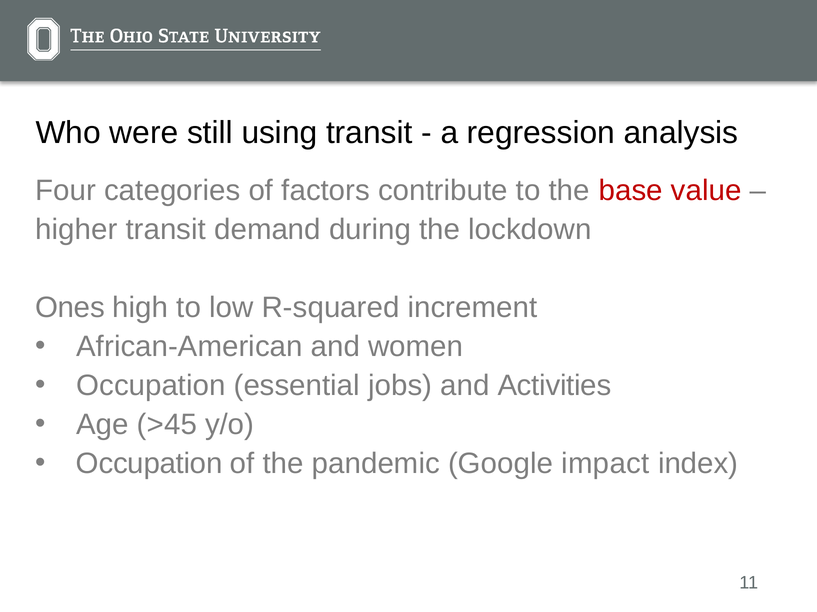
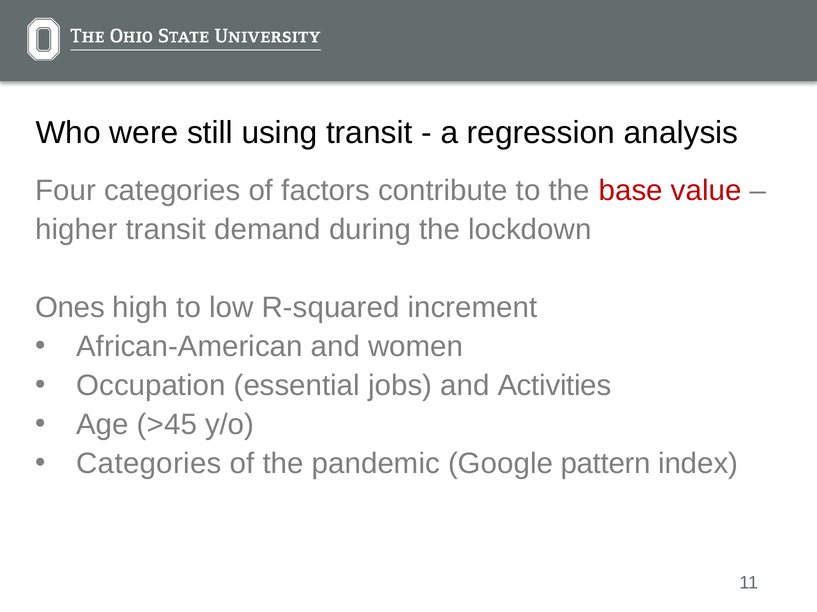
Occupation: Occupation -> Categories (149, 464)
impact: impact -> pattern (606, 464)
